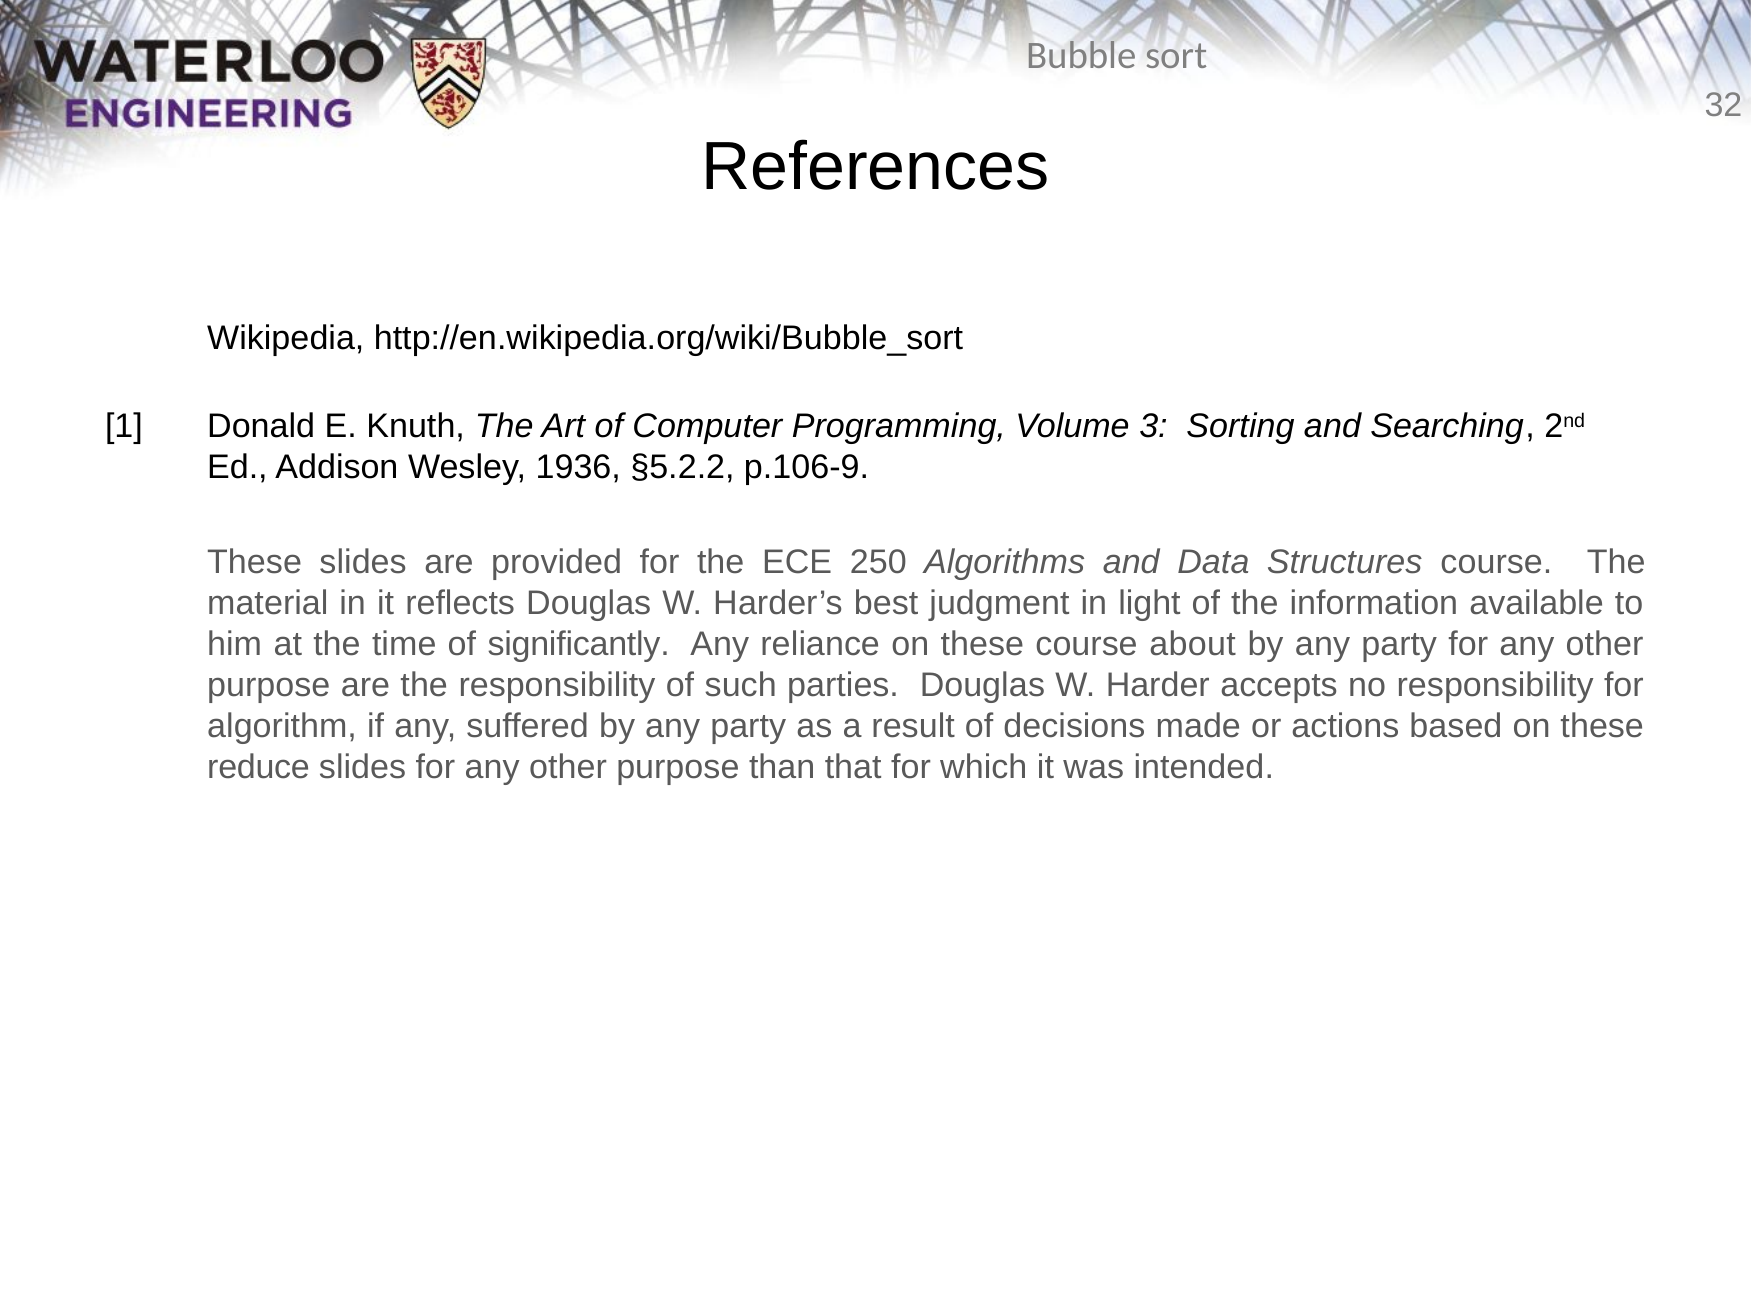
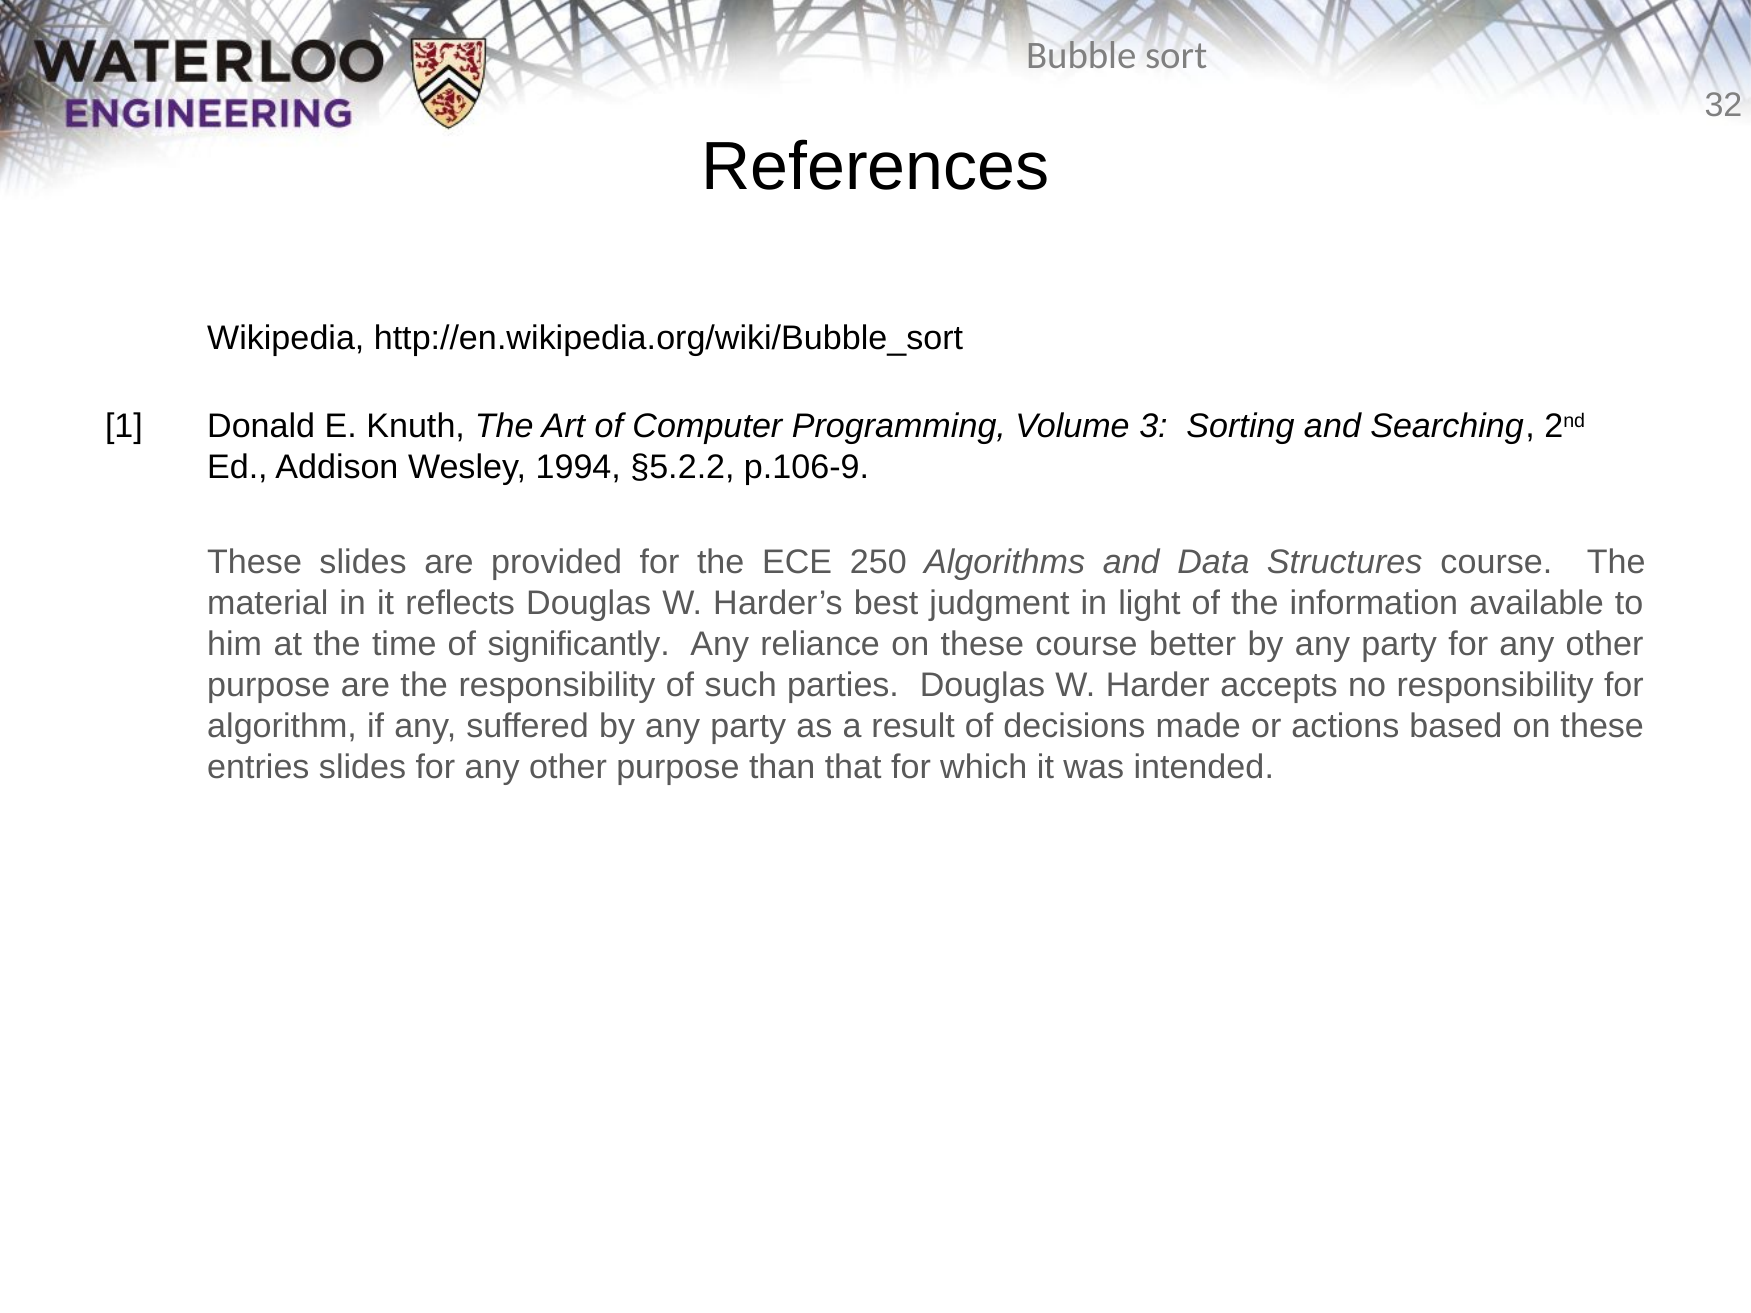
1936: 1936 -> 1994 (578, 467)
about: about -> better (1193, 645)
reduce: reduce -> entries (258, 767)
